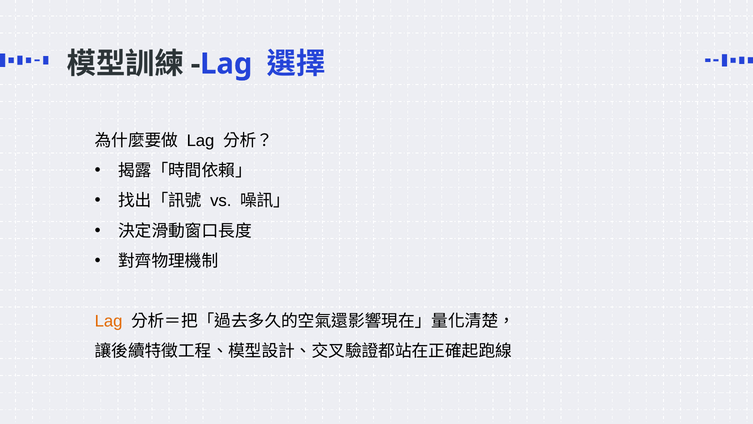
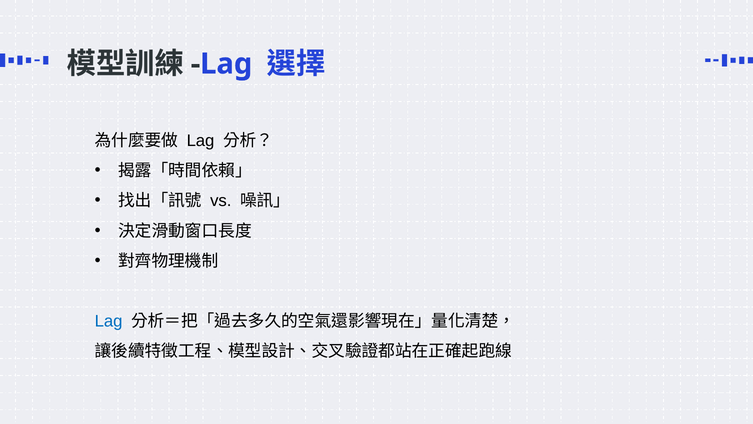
Lag colour: orange -> blue (109, 321)
